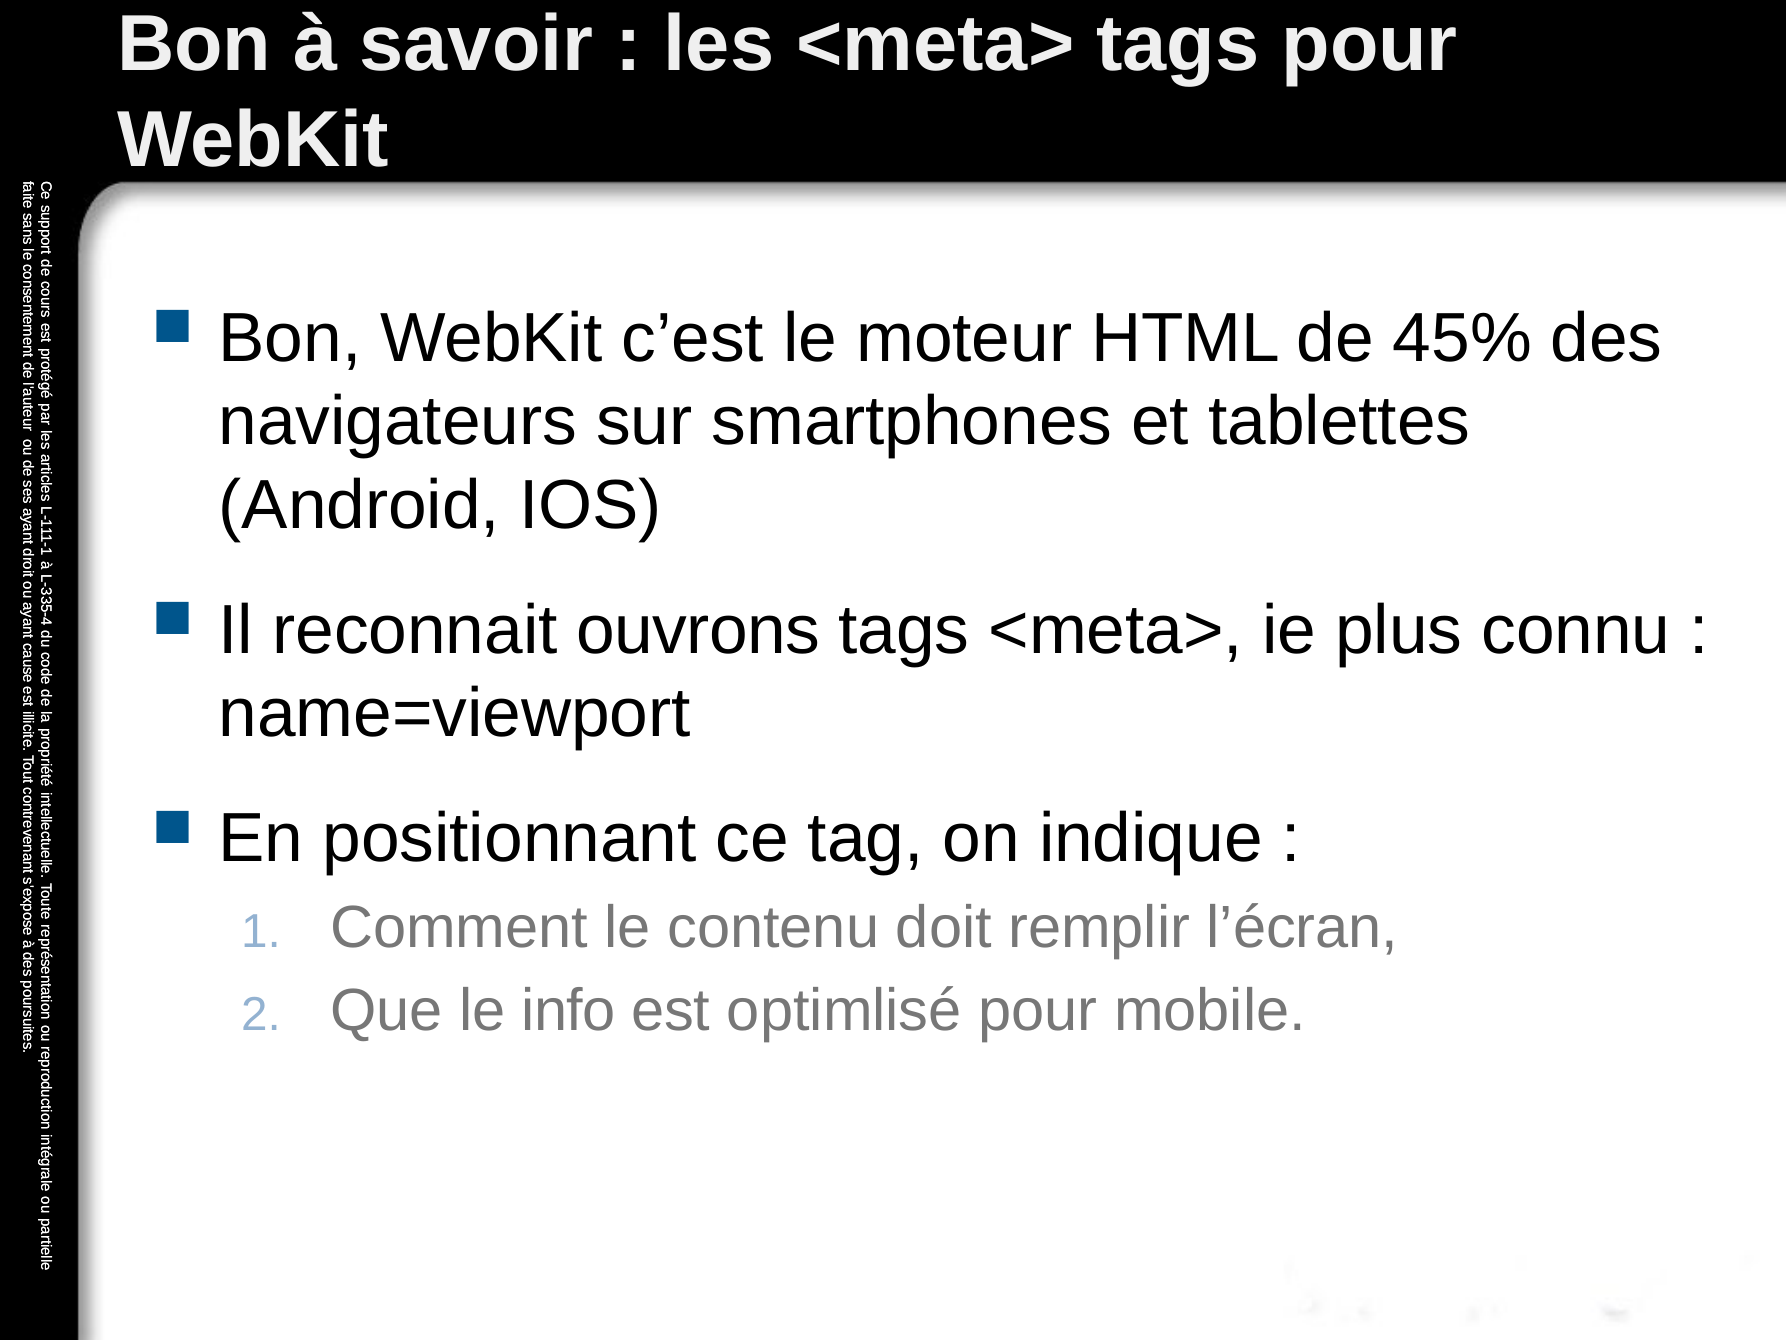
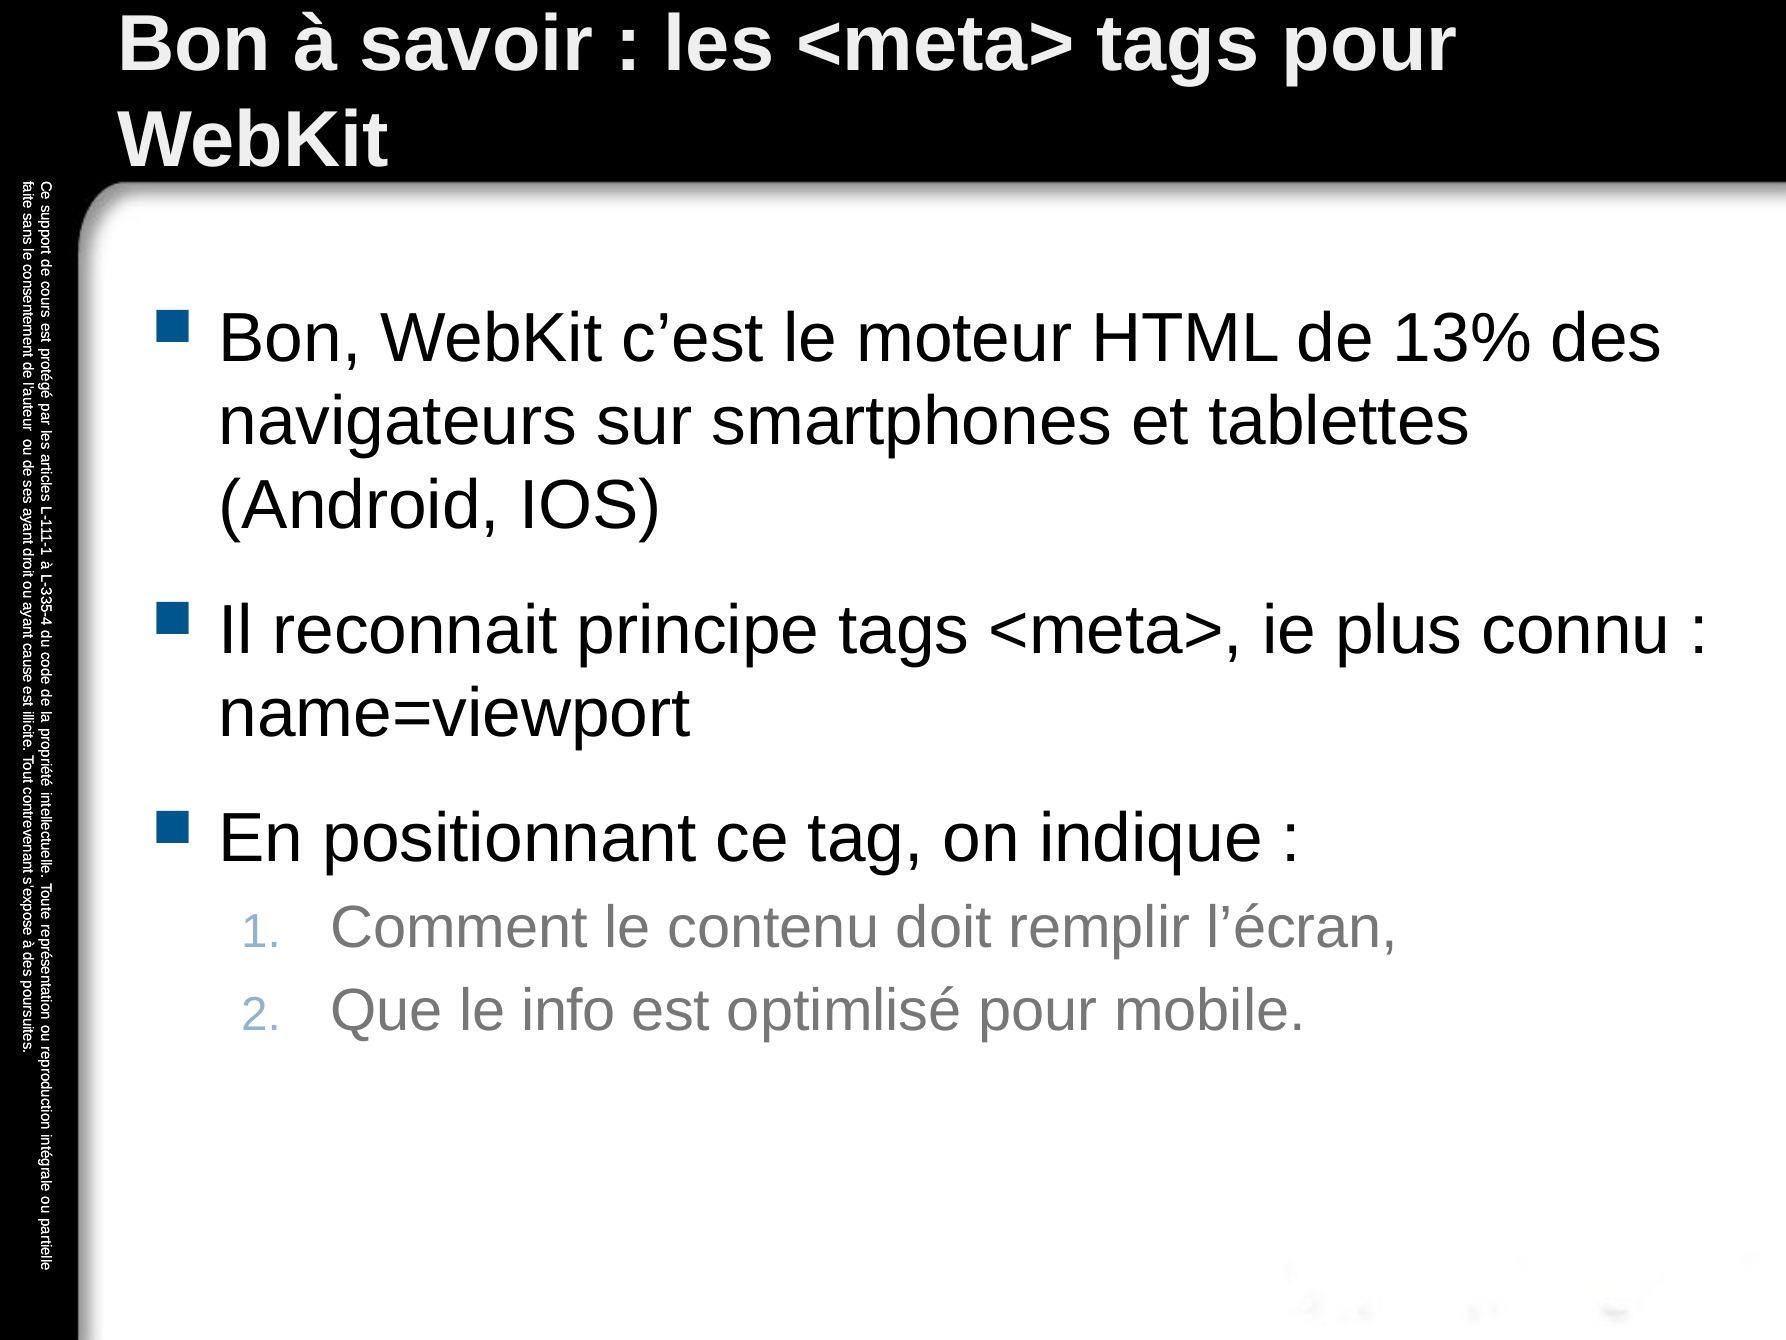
45%: 45% -> 13% (1462, 338)
ouvrons: ouvrons -> principe (698, 630)
